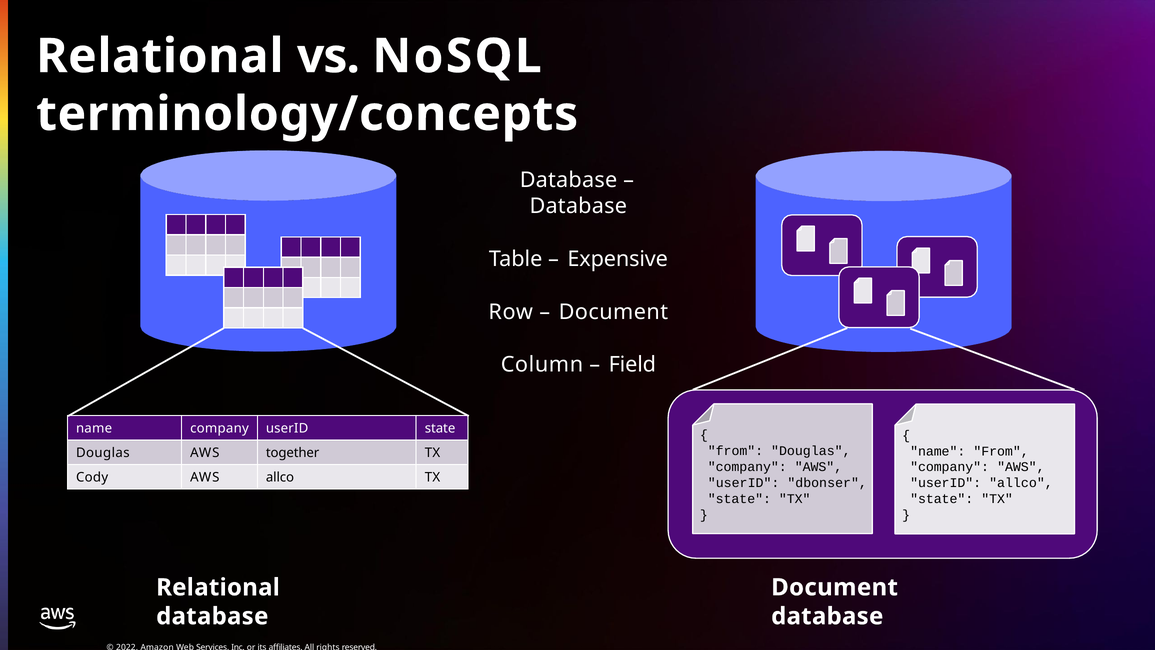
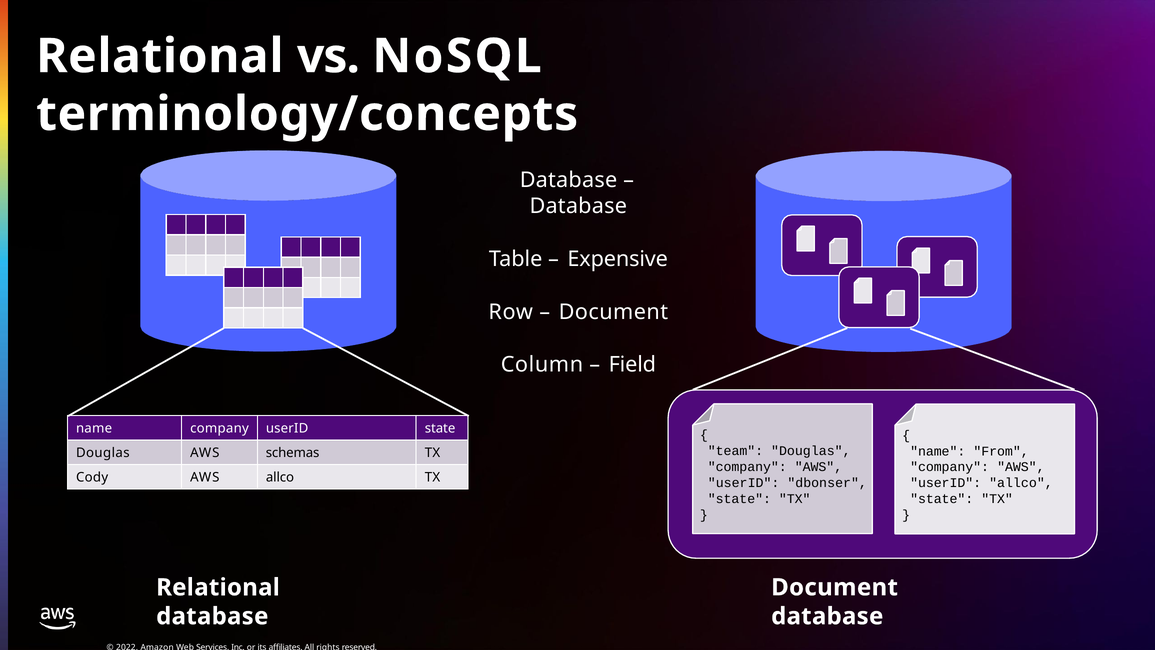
from: from -> team (735, 451)
together: together -> schemas (293, 453)
